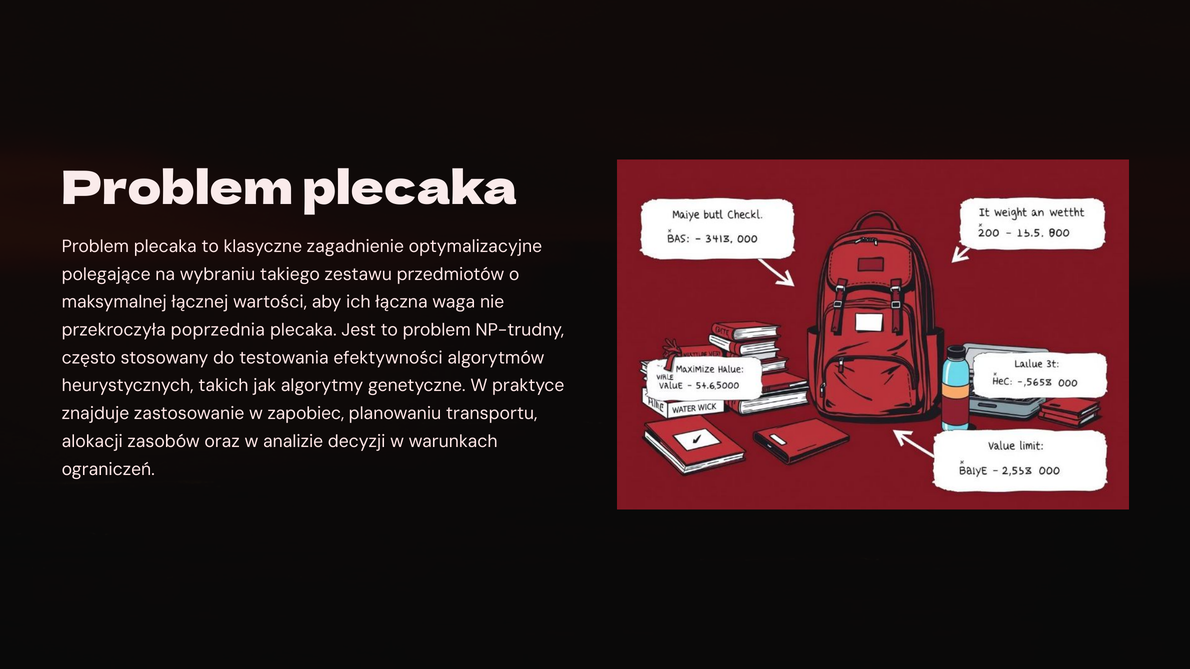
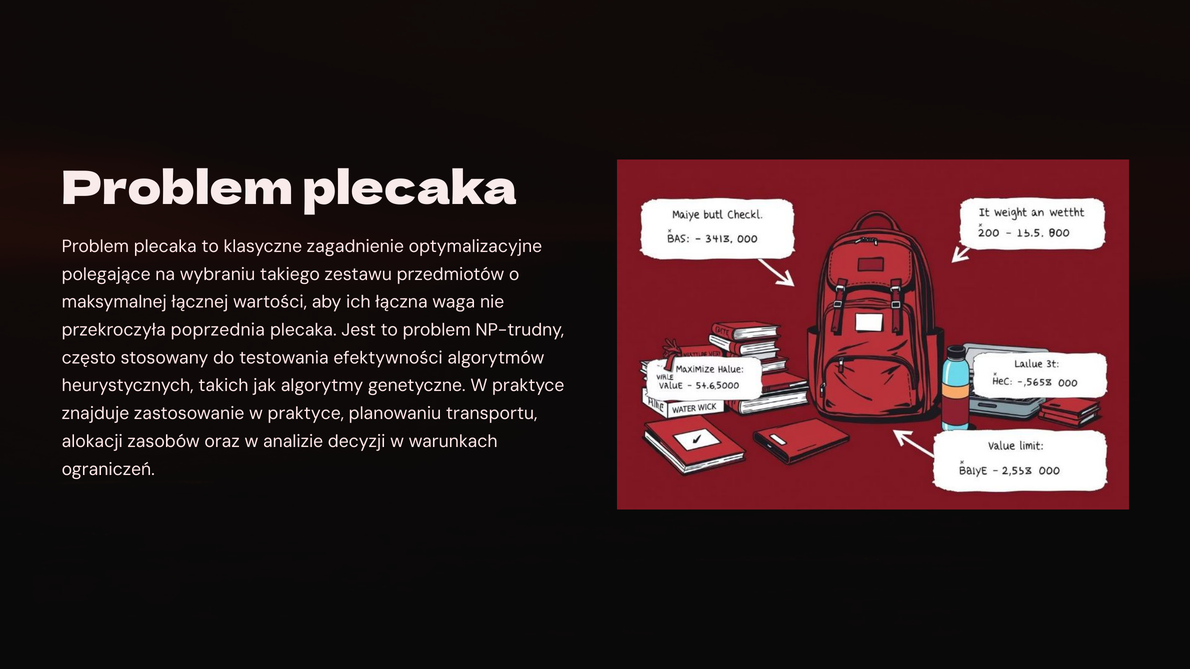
zastosowanie w zapobiec: zapobiec -> praktyce (306, 414)
